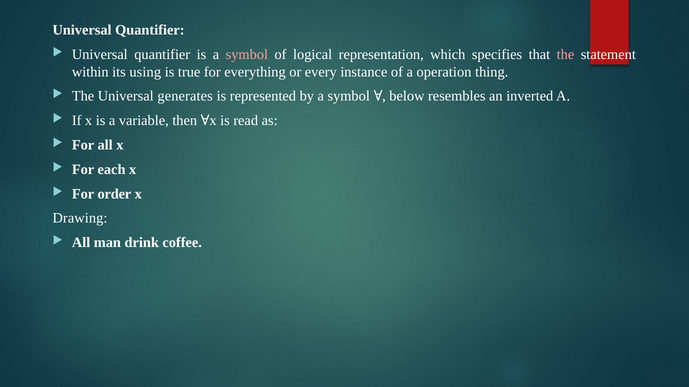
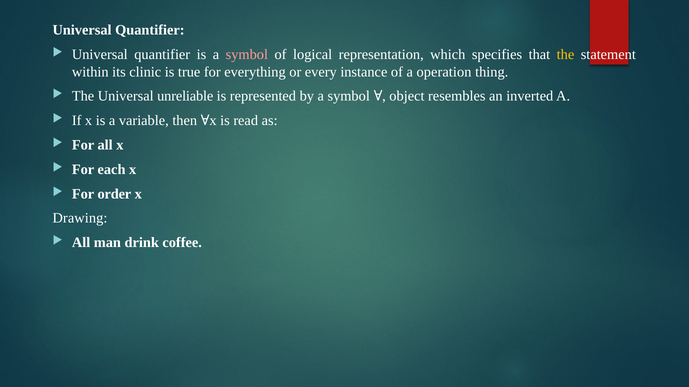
the colour: pink -> yellow (565, 55)
using: using -> clinic (145, 72)
generates: generates -> unreliable (185, 96)
below: below -> object (407, 96)
